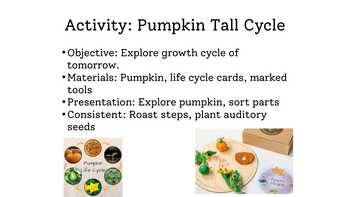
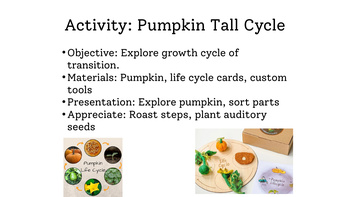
tomorrow: tomorrow -> transition (93, 65)
marked: marked -> custom (268, 78)
Consistent: Consistent -> Appreciate (97, 115)
